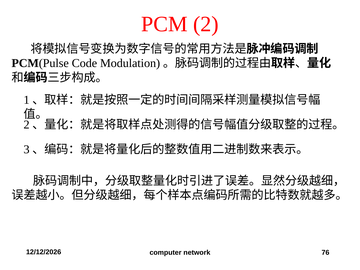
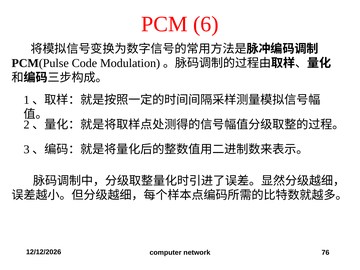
2: 2 -> 6 (206, 24)
